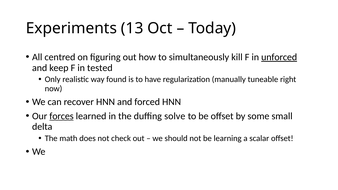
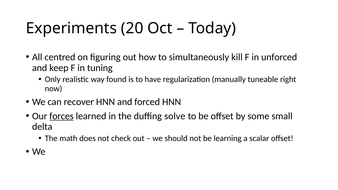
13: 13 -> 20 (132, 28)
unforced underline: present -> none (279, 57)
tested: tested -> tuning (100, 68)
